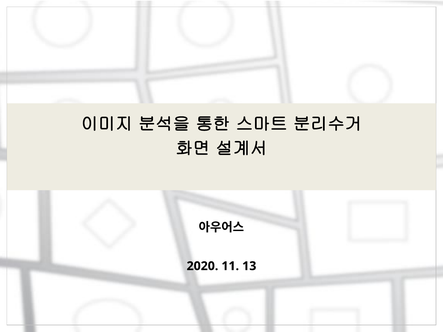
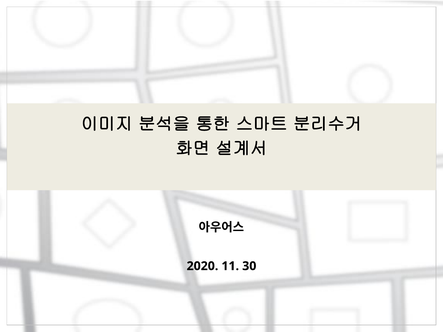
13: 13 -> 30 (249, 266)
